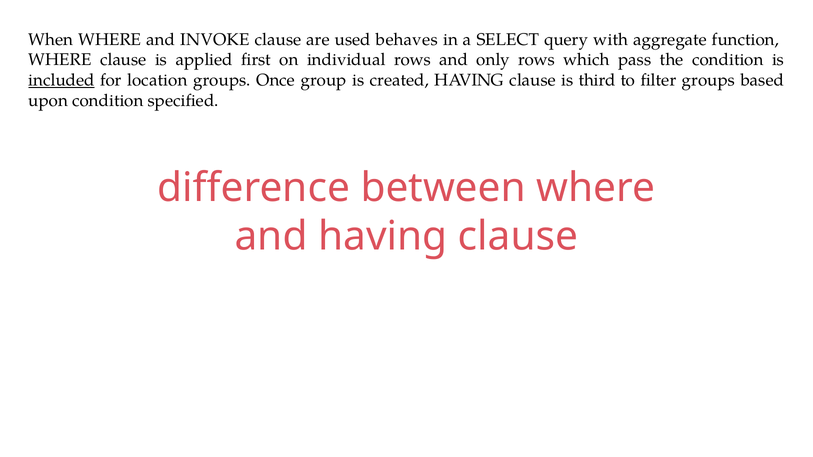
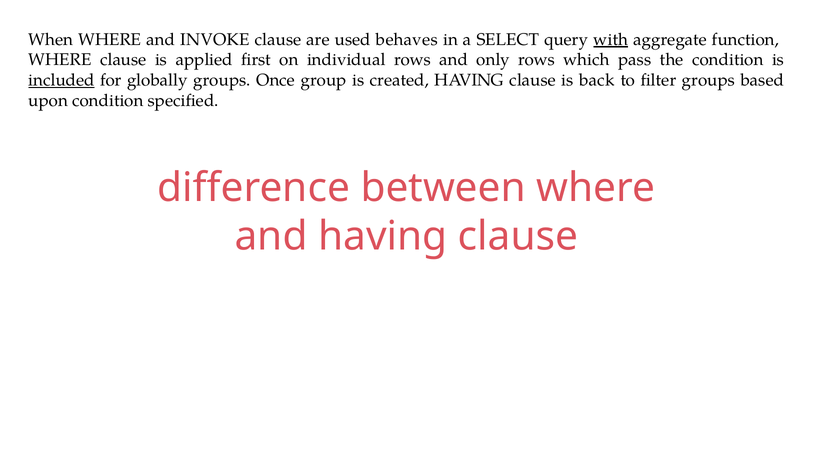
with underline: none -> present (611, 39)
location: location -> globally (157, 80)
third: third -> back (597, 80)
